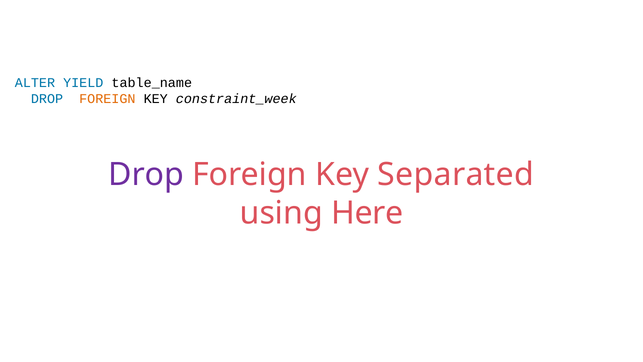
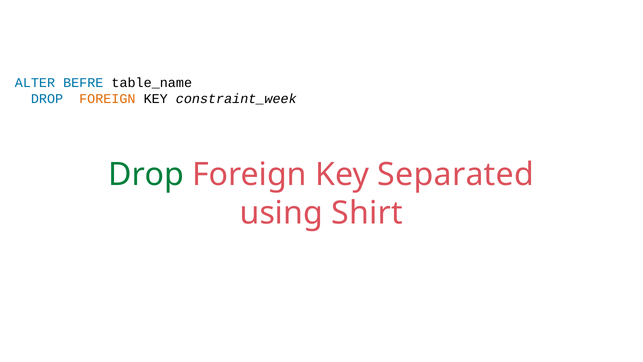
YIELD: YIELD -> BEFRE (83, 83)
Drop colour: purple -> green (146, 174)
Here: Here -> Shirt (367, 213)
